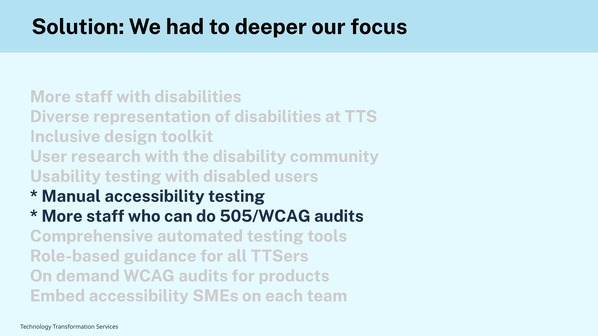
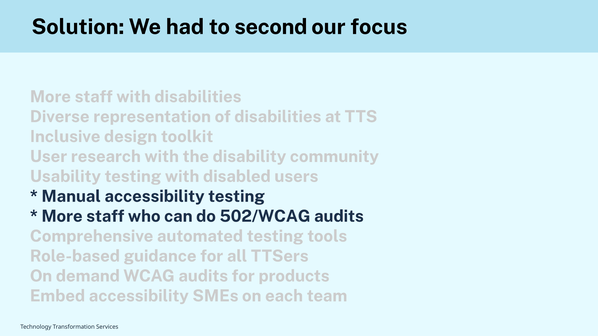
deeper: deeper -> second (271, 27)
505/WCAG: 505/WCAG -> 502/WCAG (265, 217)
